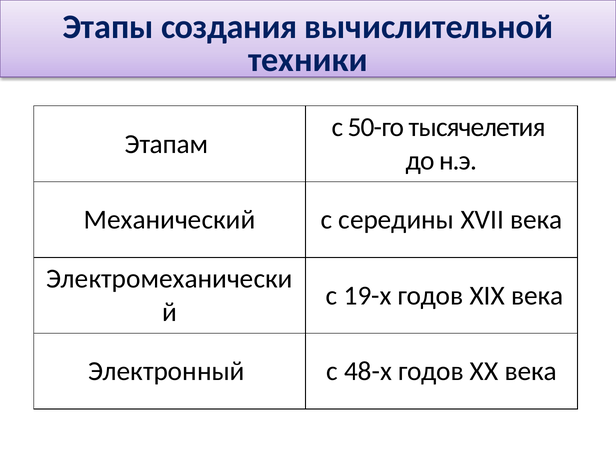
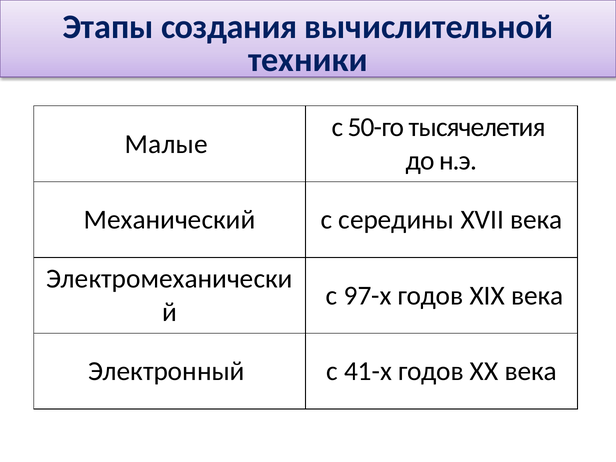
Этапам: Этапам -> Малые (166, 144)
19-х: 19-х -> 97-х (368, 296)
48-х: 48-х -> 41-х (368, 371)
